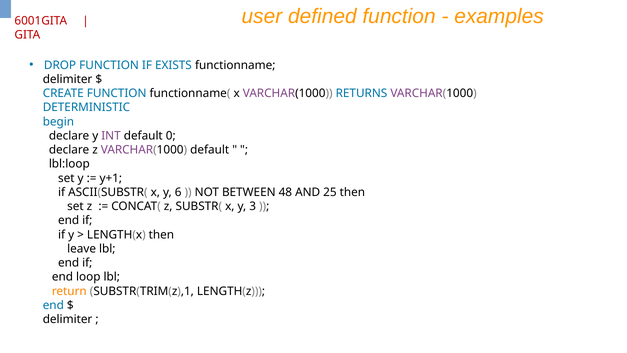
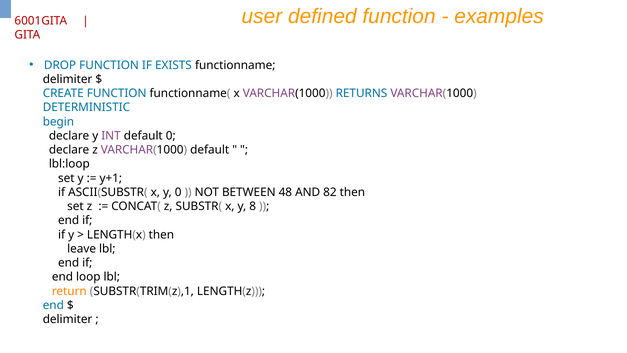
y 6: 6 -> 0 (178, 192)
25: 25 -> 82 (330, 192)
3: 3 -> 8 (253, 206)
